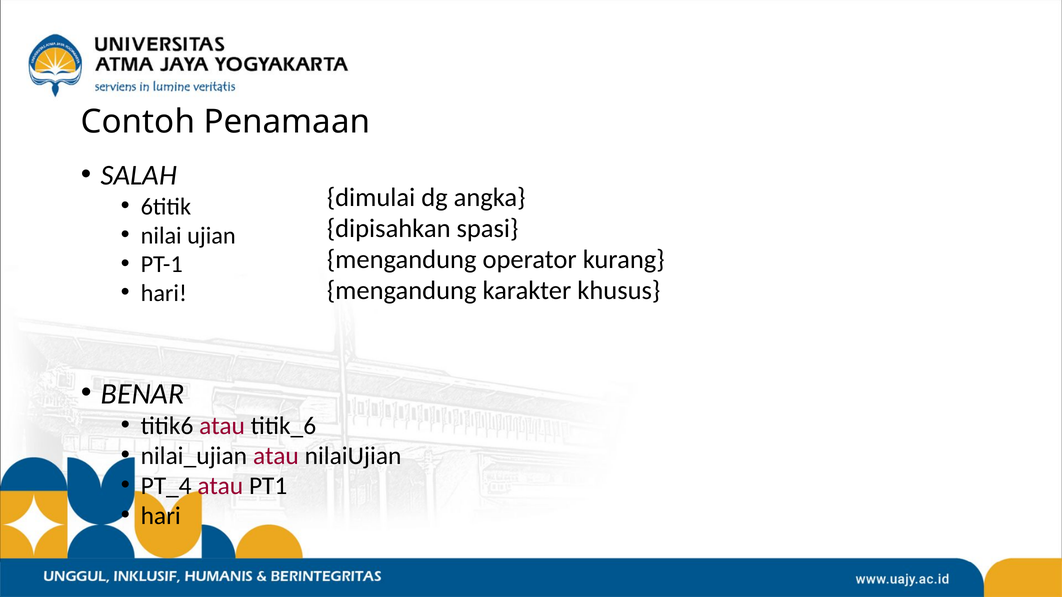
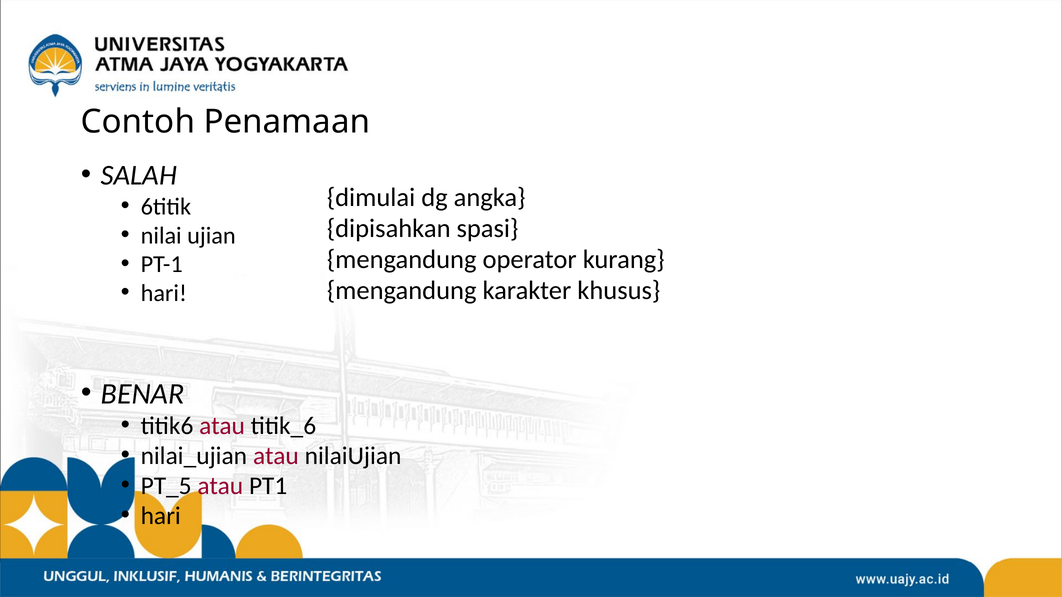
PT_4: PT_4 -> PT_5 (166, 486)
